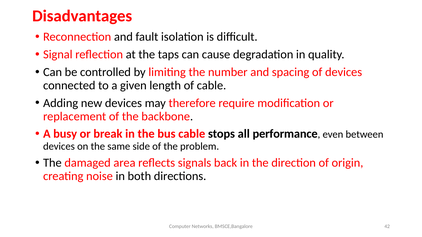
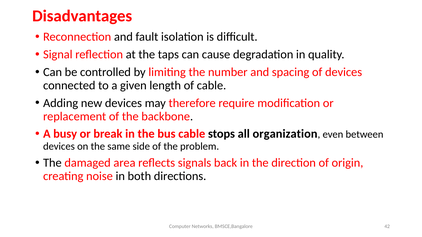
performance: performance -> organization (285, 134)
